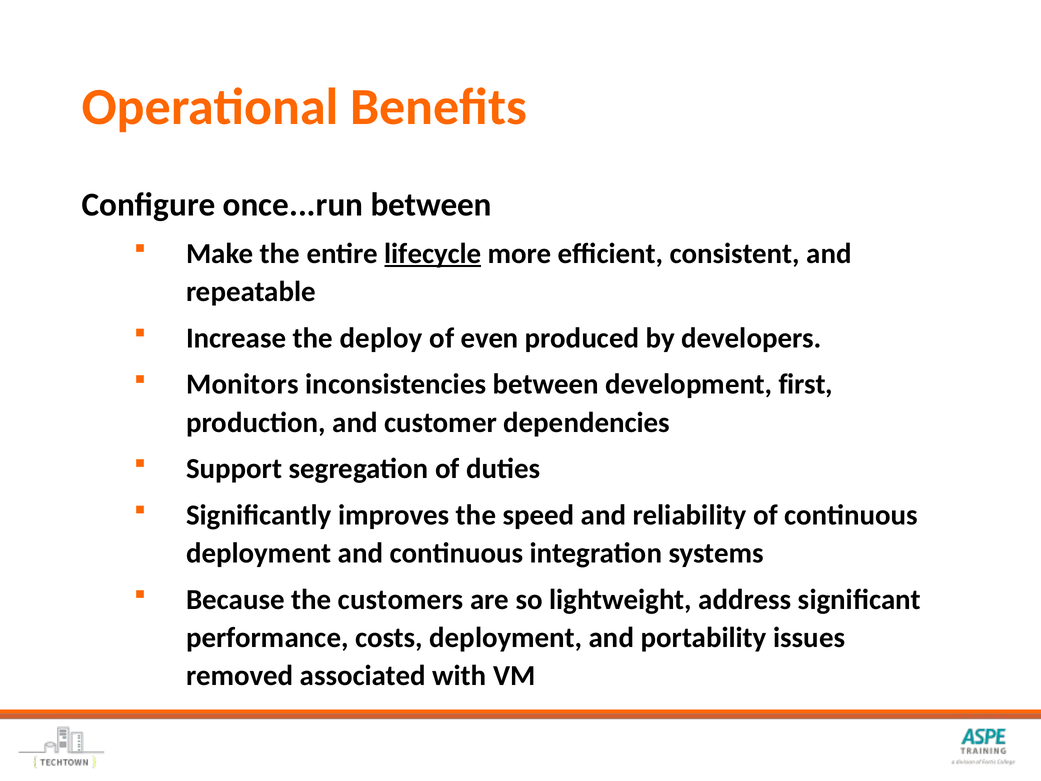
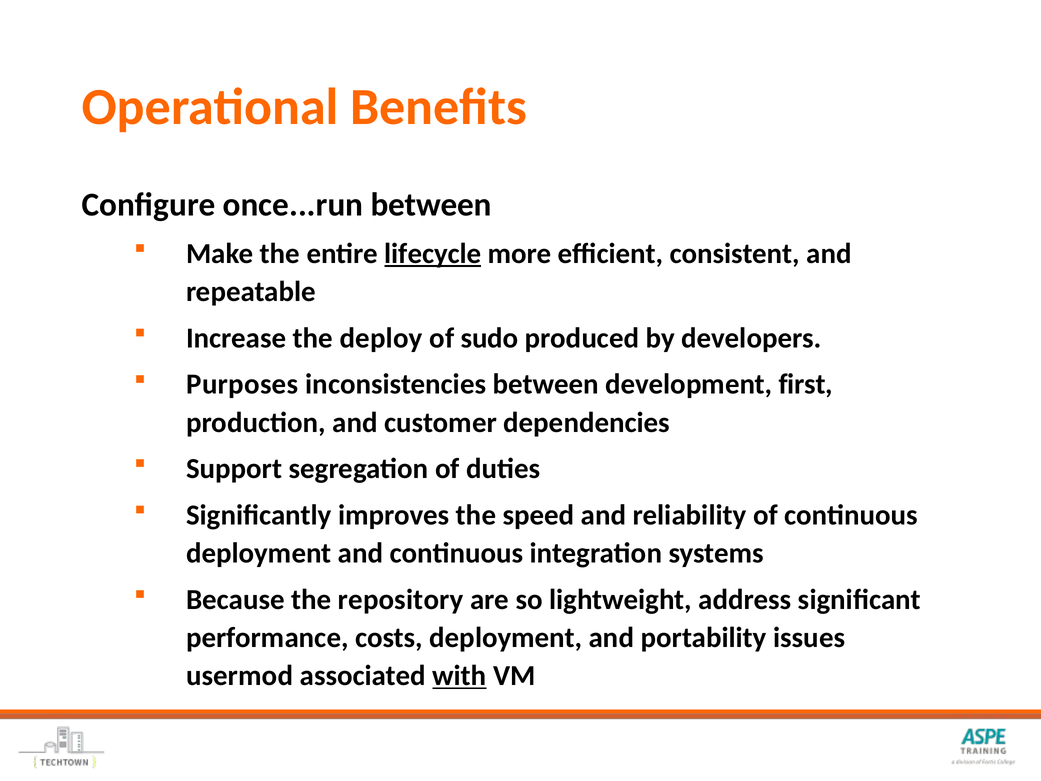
even: even -> sudo (490, 338)
Monitors: Monitors -> Purposes (242, 384)
customers: customers -> repository (401, 599)
removed: removed -> usermod (240, 676)
with underline: none -> present (459, 676)
